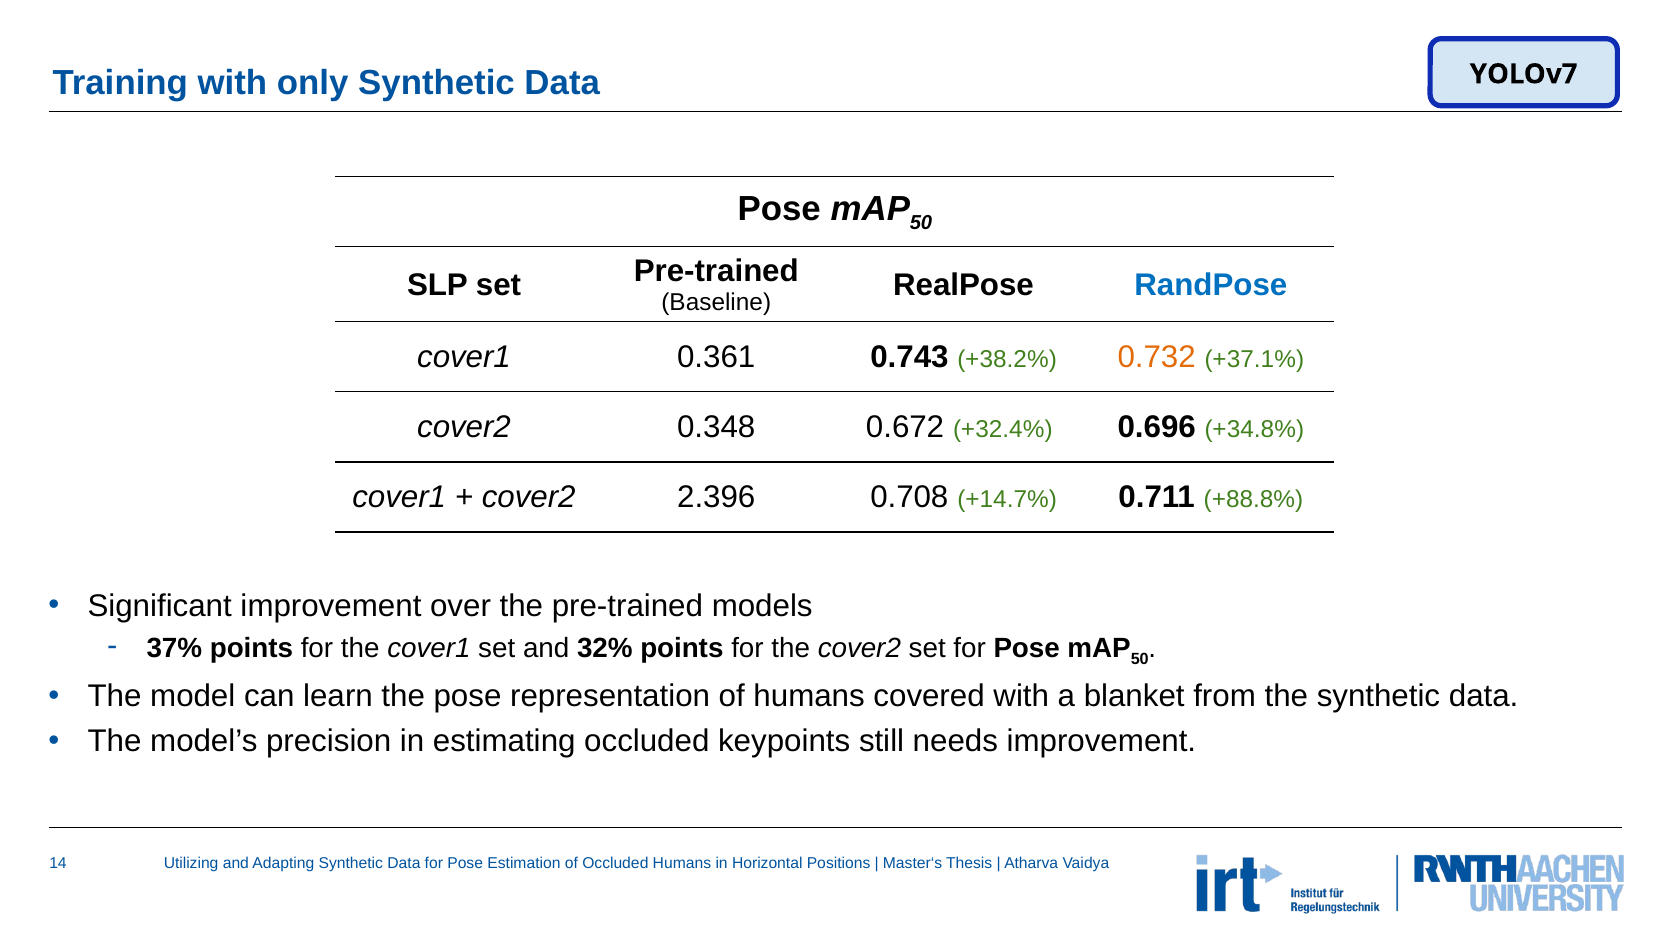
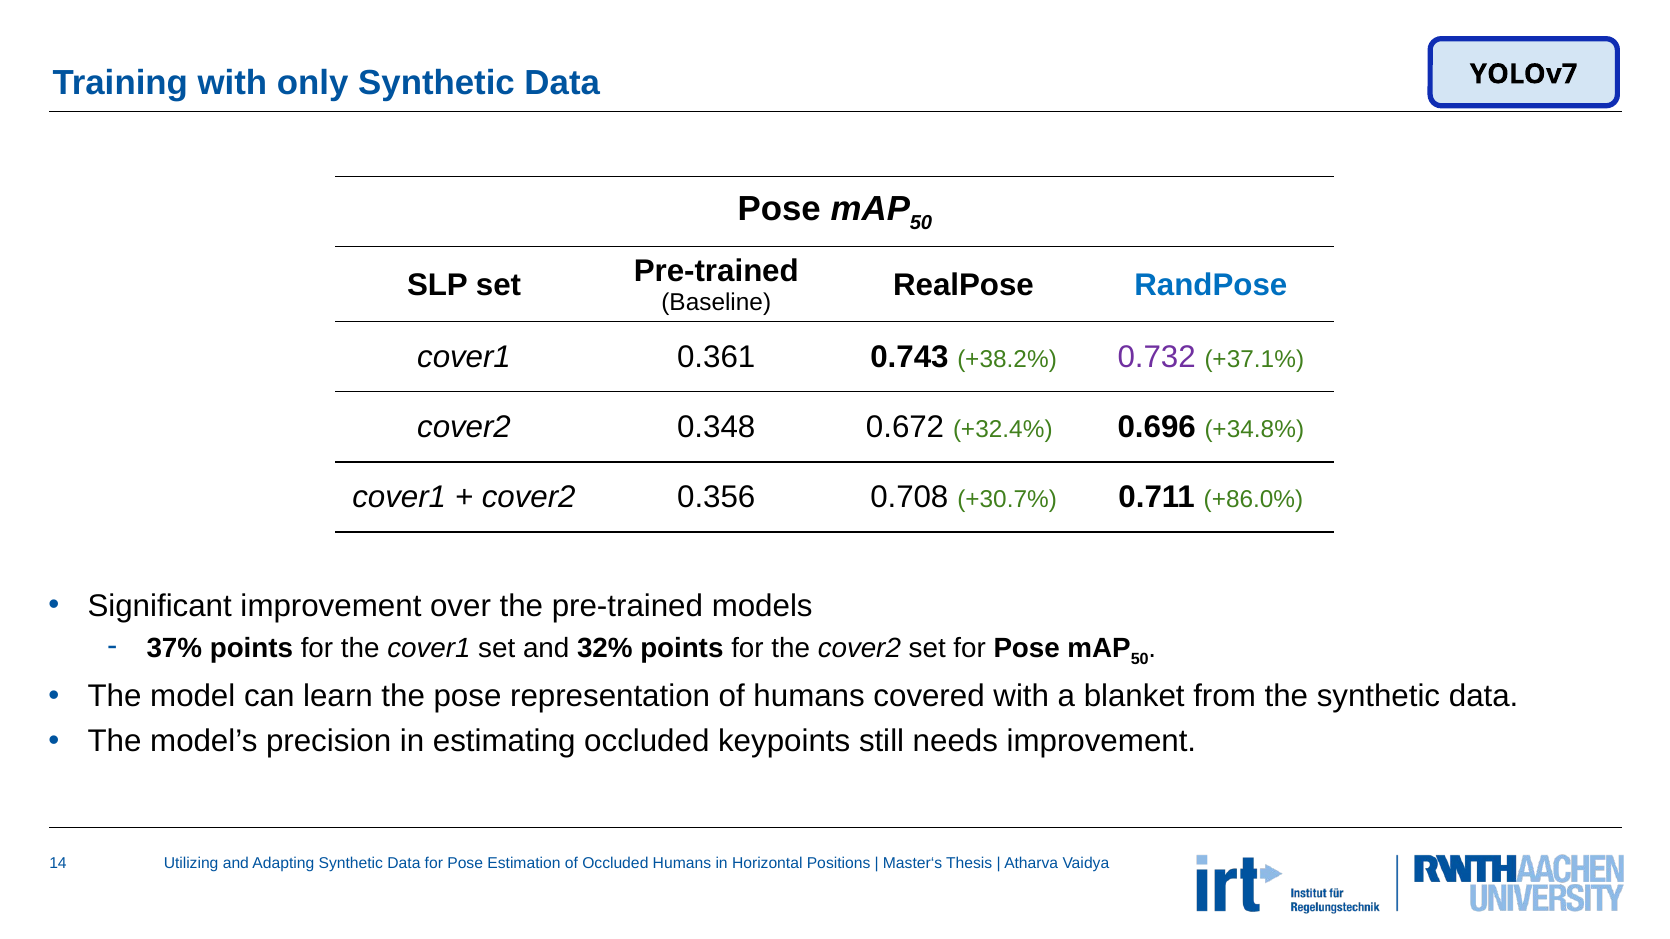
0.732 colour: orange -> purple (1157, 357)
2.396: 2.396 -> 0.356 (716, 498)
+14.7%: +14.7% -> +30.7% (1007, 500)
+88.8%: +88.8% -> +86.0% (1253, 500)
